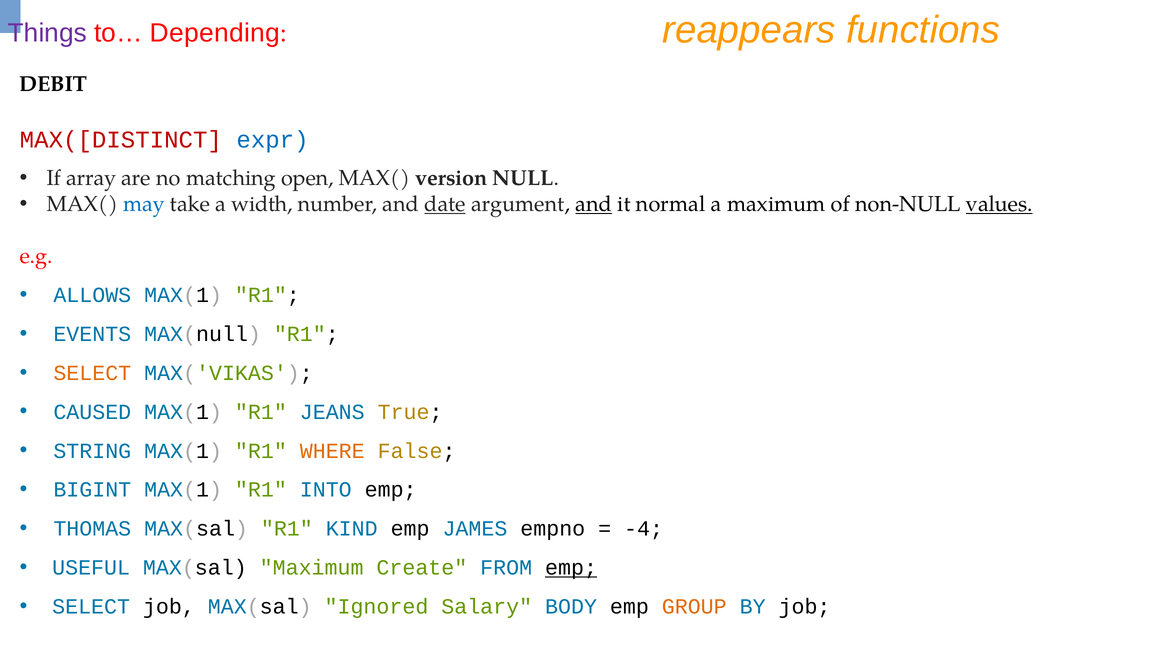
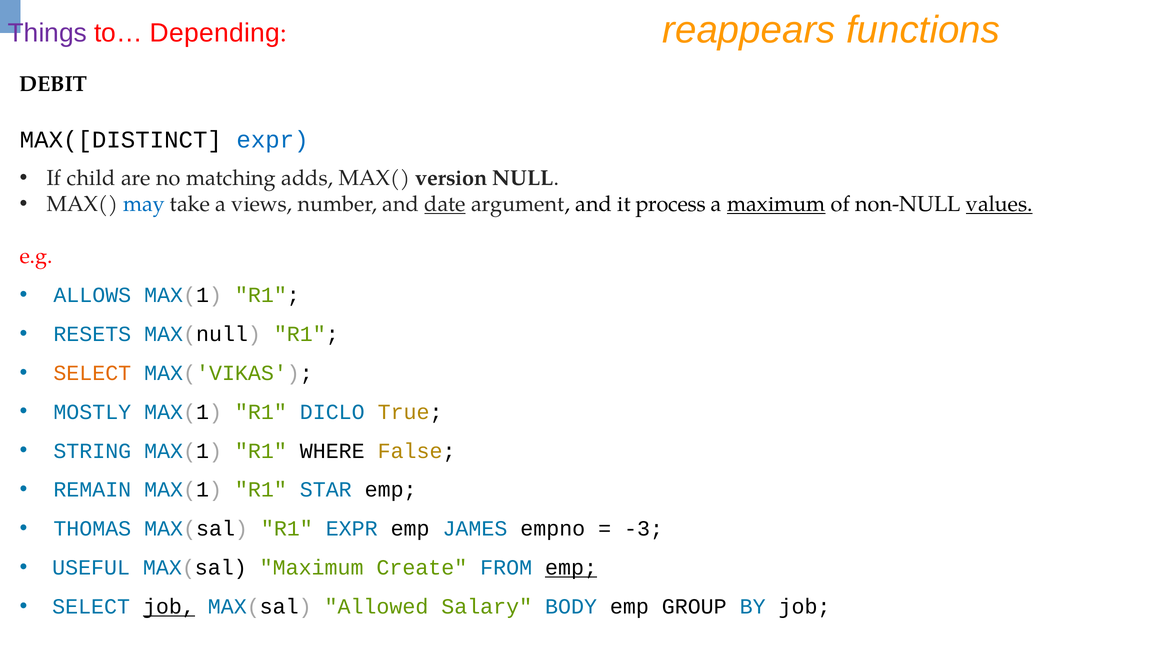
MAX([DISTINCT colour: red -> black (121, 139)
array: array -> child (91, 178)
open: open -> adds (307, 178)
width: width -> views (262, 204)
and underline: present -> none (594, 204)
normal: normal -> process (671, 204)
maximum underline: none -> present (776, 204)
EVENTS: EVENTS -> RESETS (92, 334)
CAUSED: CAUSED -> MOSTLY (92, 412)
JEANS: JEANS -> DICLO (332, 412)
WHERE colour: orange -> black (332, 451)
BIGINT: BIGINT -> REMAIN (92, 490)
INTO: INTO -> STAR (326, 490)
R1 KIND: KIND -> EXPR (352, 528)
-4: -4 -> -3 (644, 528)
job underline: none -> present (169, 606)
Ignored: Ignored -> Allowed (376, 606)
GROUP colour: orange -> black (694, 606)
